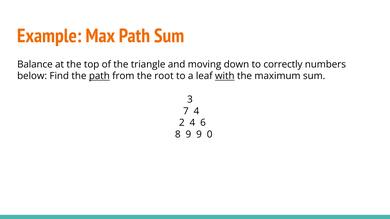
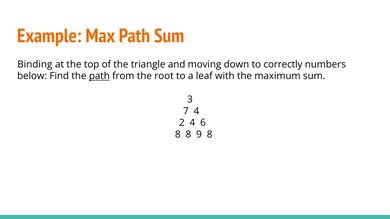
Balance: Balance -> Binding (35, 64)
with underline: present -> none (225, 76)
8 9: 9 -> 8 (188, 135)
9 0: 0 -> 8 (210, 135)
